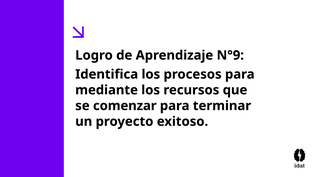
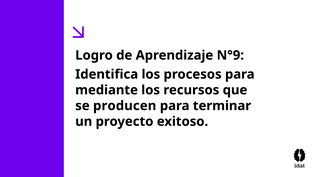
comenzar: comenzar -> producen (125, 106)
